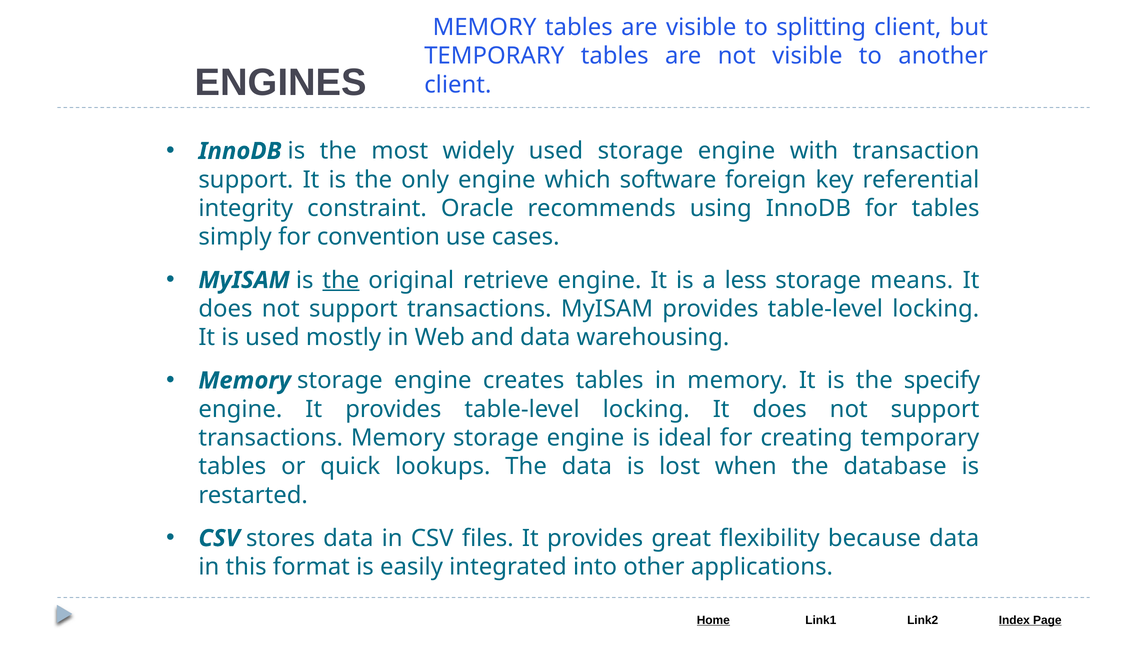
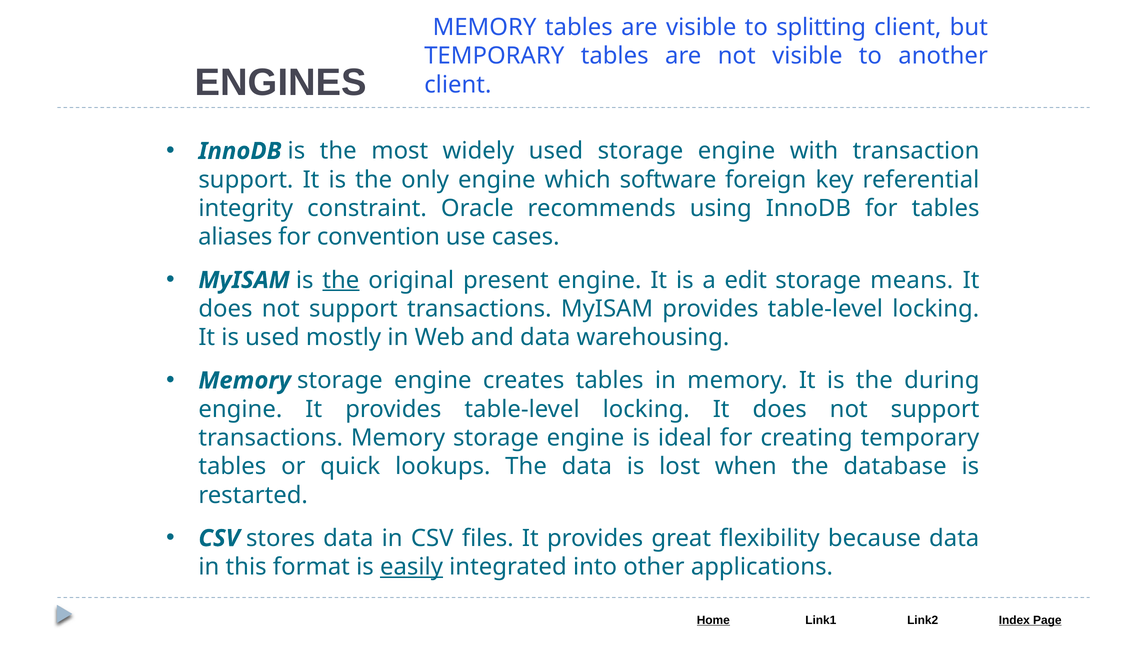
simply: simply -> aliases (235, 237)
retrieve: retrieve -> present (506, 280)
less: less -> edit (746, 280)
specify: specify -> during (942, 381)
easily underline: none -> present (412, 567)
